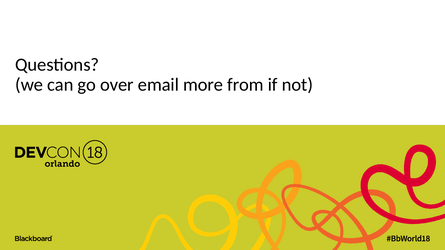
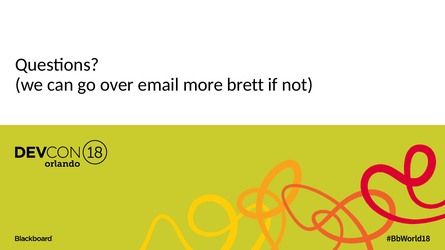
from: from -> brett (245, 85)
